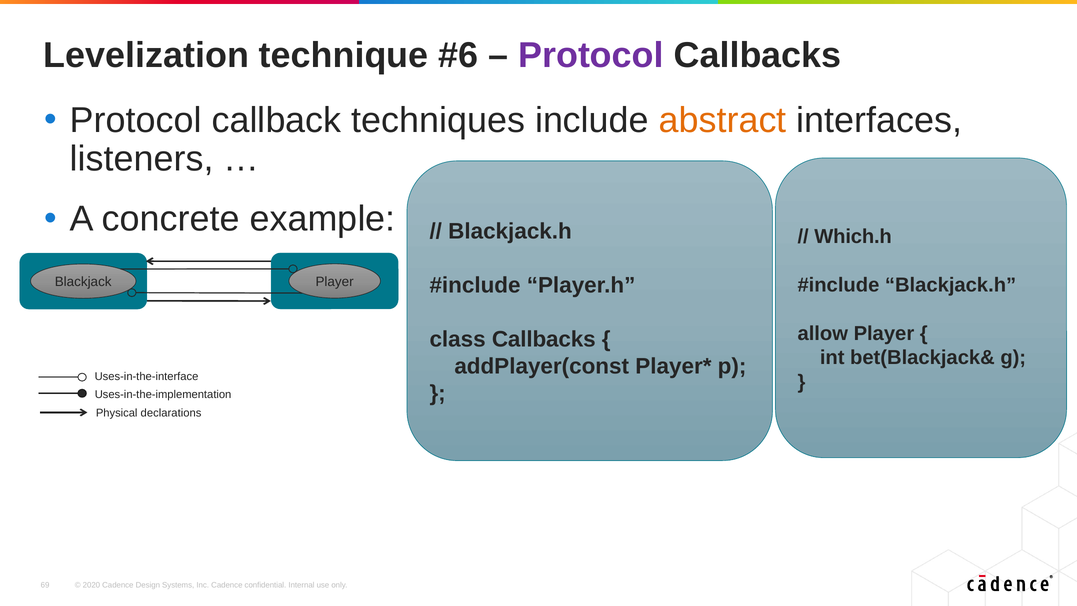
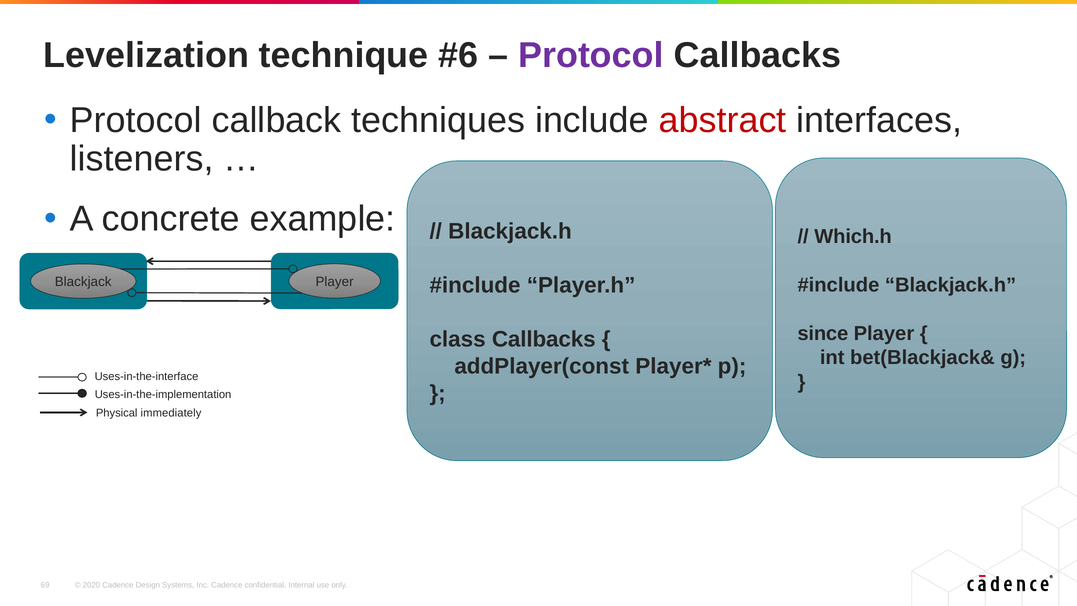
abstract colour: orange -> red (723, 120)
allow: allow -> since (823, 333)
declarations: declarations -> immediately (171, 413)
